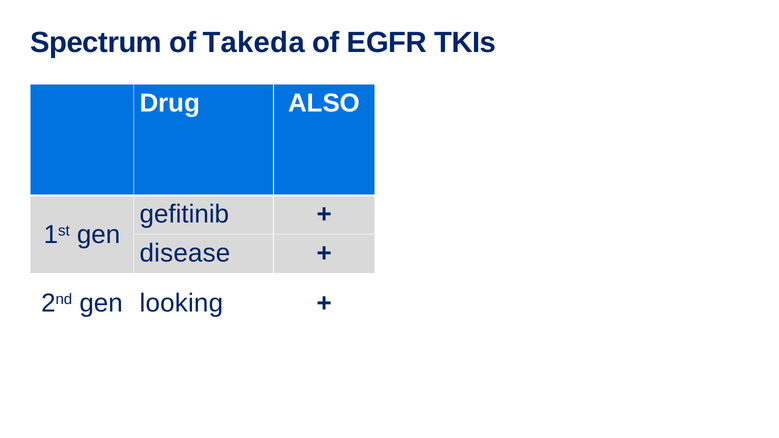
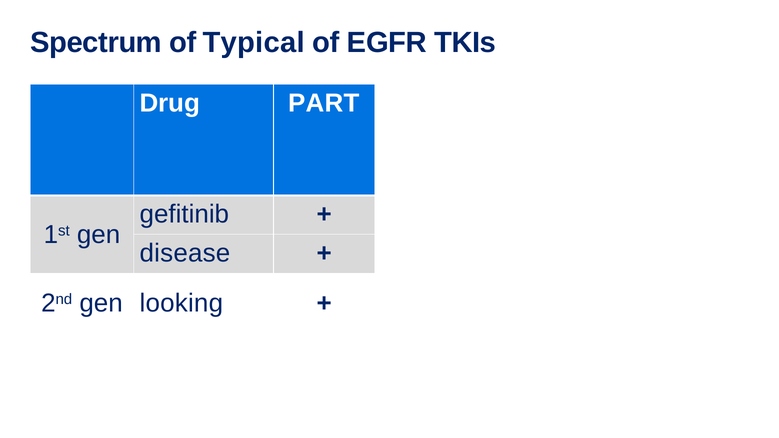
Takeda: Takeda -> Typical (254, 43)
ALSO: ALSO -> PART (324, 103)
